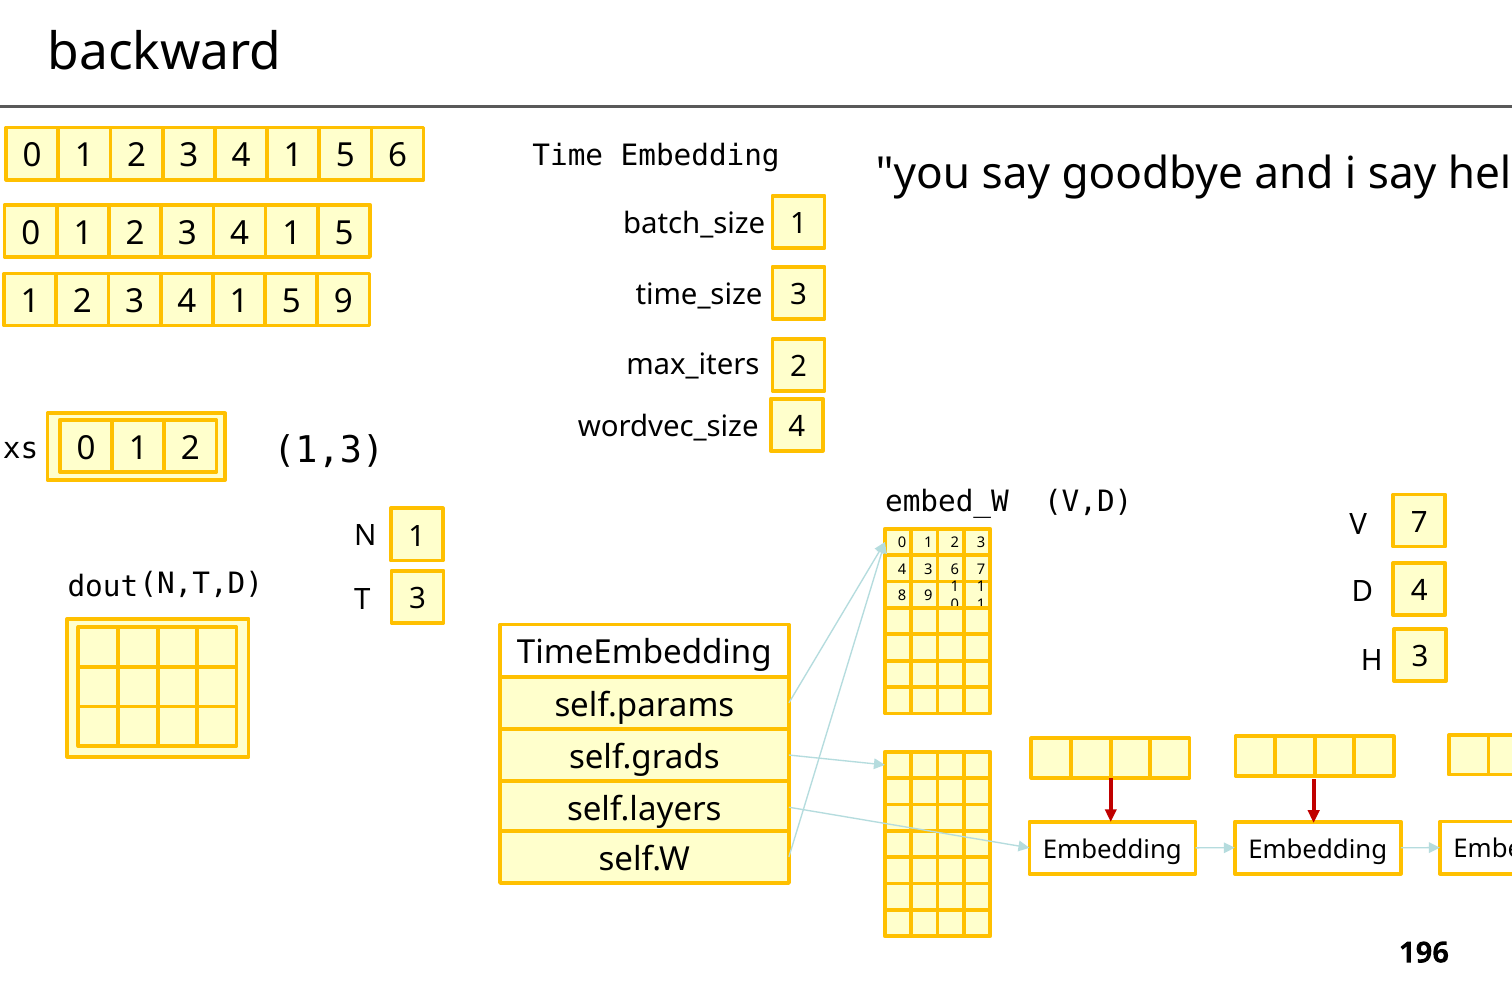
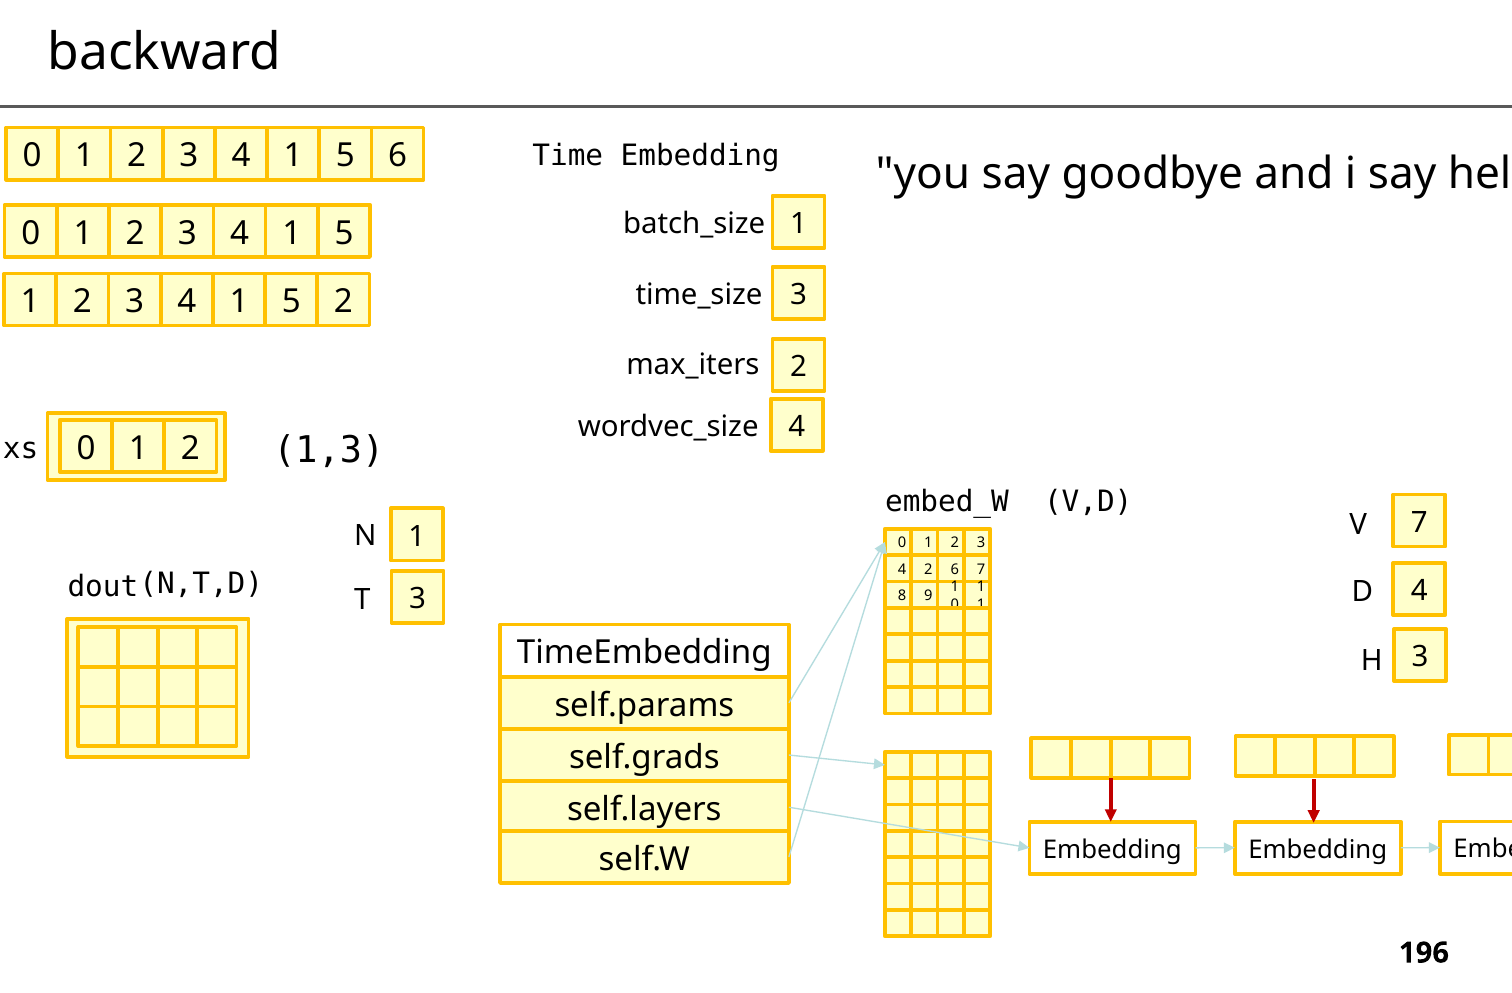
5 9: 9 -> 2 (343, 302)
4 3: 3 -> 2 (928, 570)
